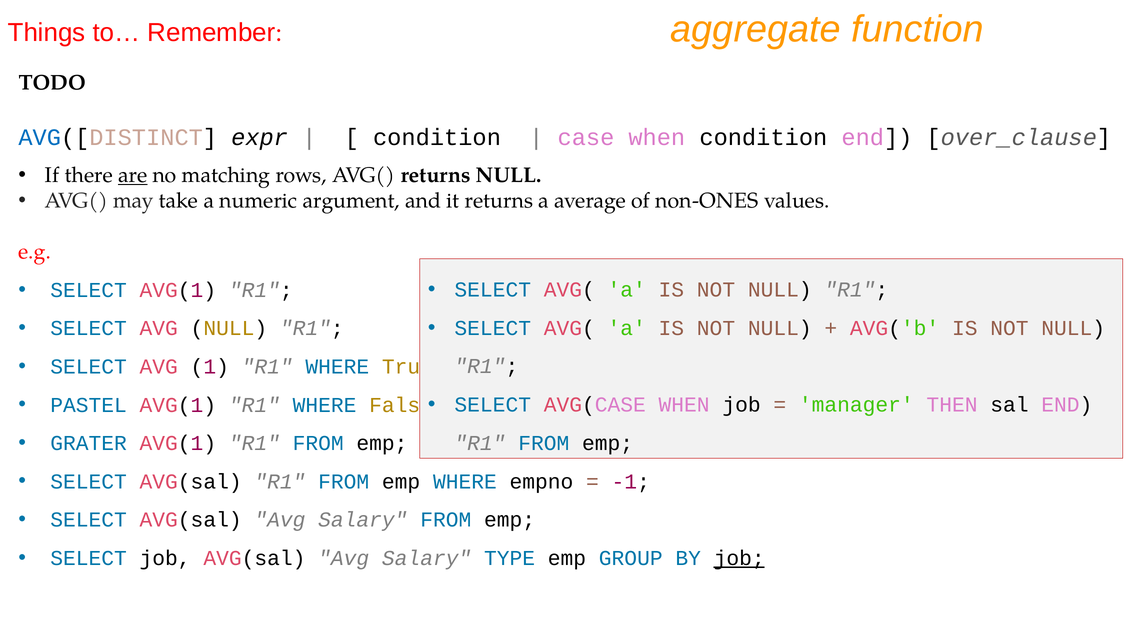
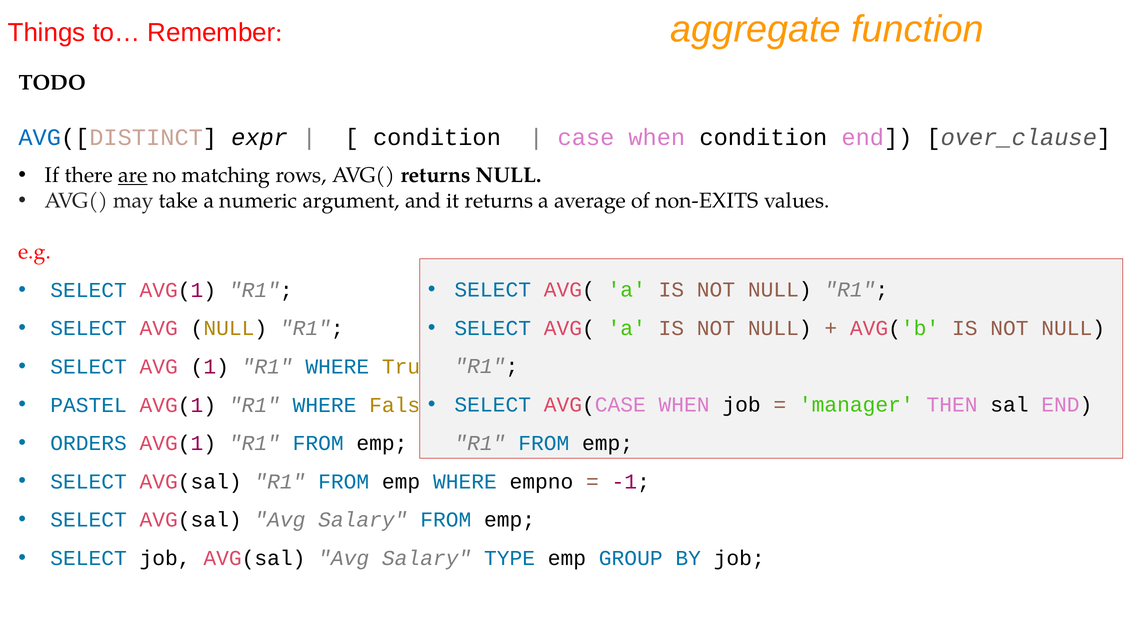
non-ONES: non-ONES -> non-EXITS (707, 201)
GRATER: GRATER -> ORDERS (89, 443)
job underline: present -> none (739, 558)
